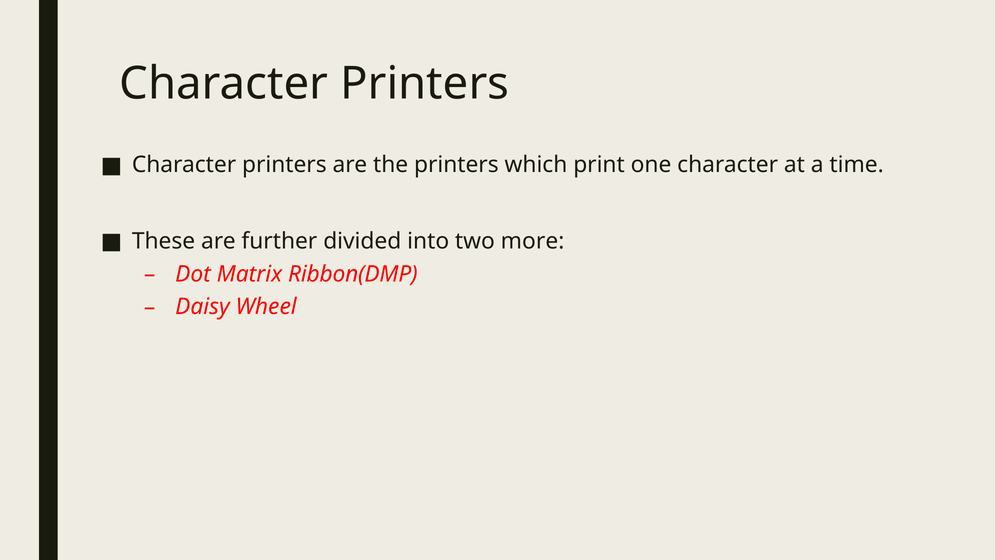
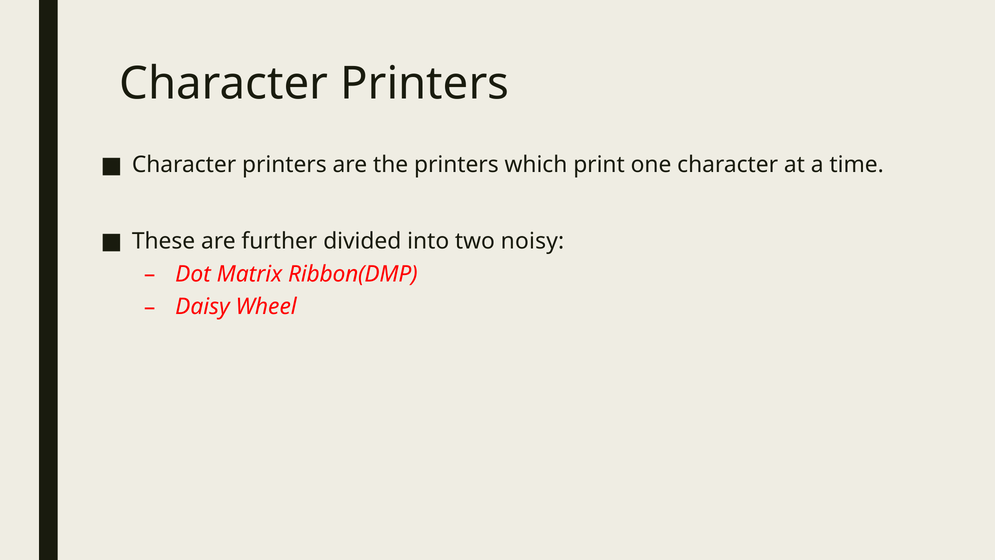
more: more -> noisy (532, 241)
